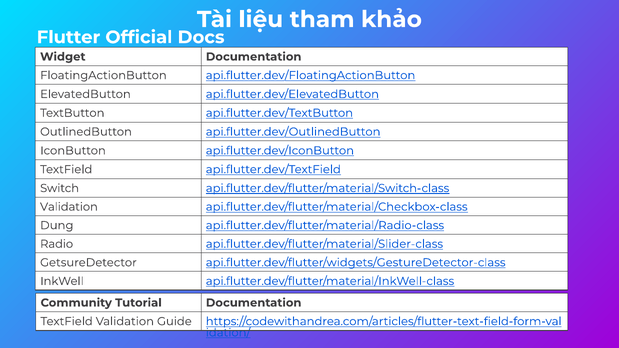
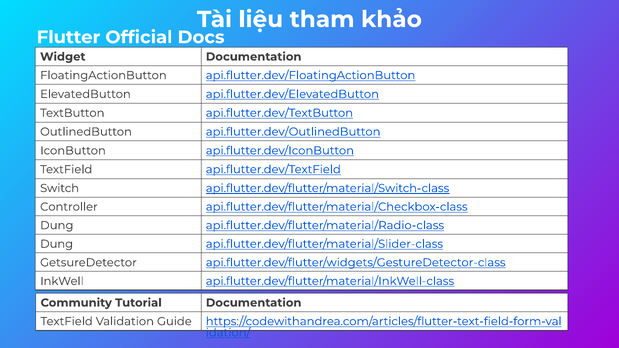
Validation: Validation -> Controller (69, 207)
Radio: Radio -> Dung (57, 244)
